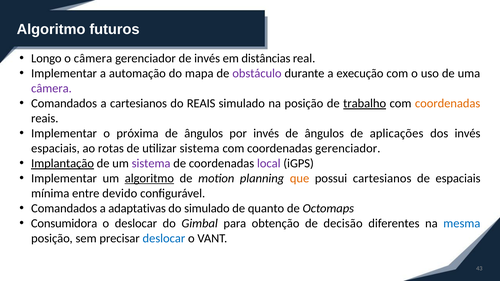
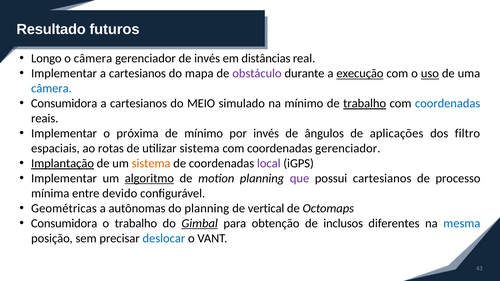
Algoritmo: Algoritmo -> Resultado (51, 29)
Implementar a automação: automação -> cartesianos (137, 74)
execução underline: none -> present (360, 74)
uso underline: none -> present (430, 74)
câmera colour: purple -> blue (51, 89)
Comandados: Comandados -> Consumidora (64, 104)
do REAIS: REAIS -> MEIO (201, 104)
na posição: posição -> mínimo (304, 104)
coordenadas colour: orange -> blue (448, 104)
ângulos: ângulos -> mínimo (204, 134)
dos invés: invés -> filtro (467, 134)
sistema colour: purple -> orange (151, 164)
que colour: orange -> purple (300, 179)
de espaciais: espaciais -> processo (458, 179)
Comandados: Comandados -> Geométricas (64, 209)
adaptativas: adaptativas -> autônomas (137, 209)
do simulado: simulado -> planning (207, 209)
quanto: quanto -> vertical (266, 209)
o deslocar: deslocar -> trabalho (136, 224)
Gimbal underline: none -> present (200, 224)
decisão: decisão -> inclusos (343, 224)
